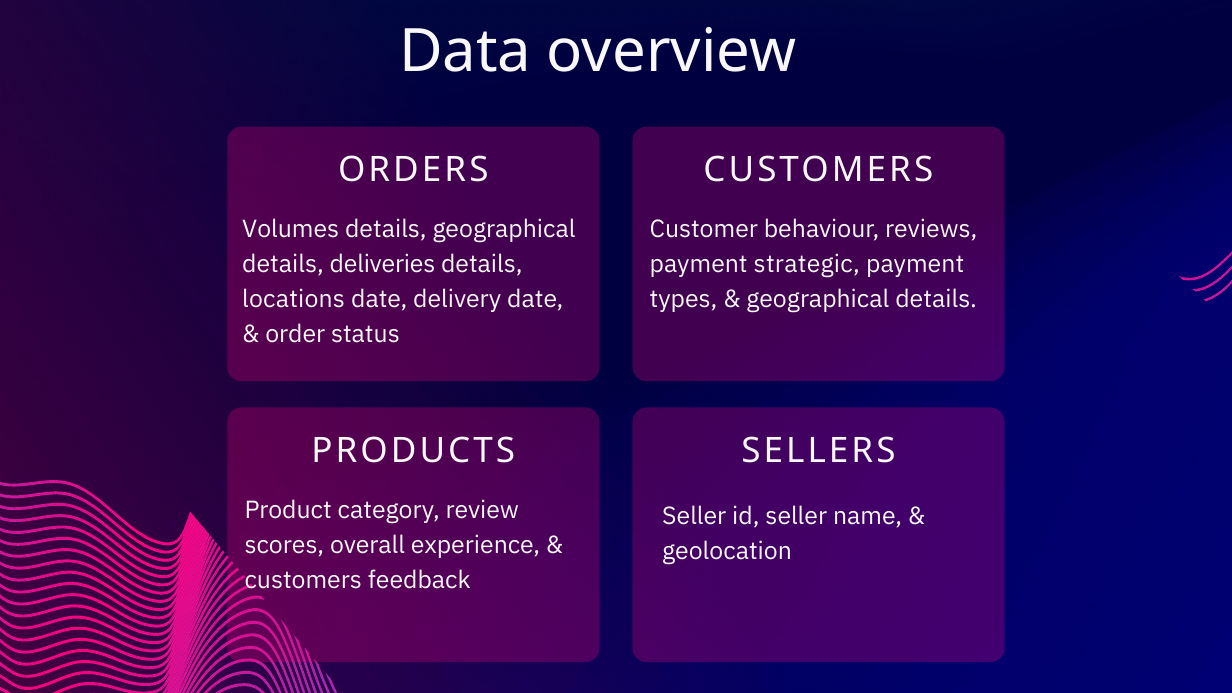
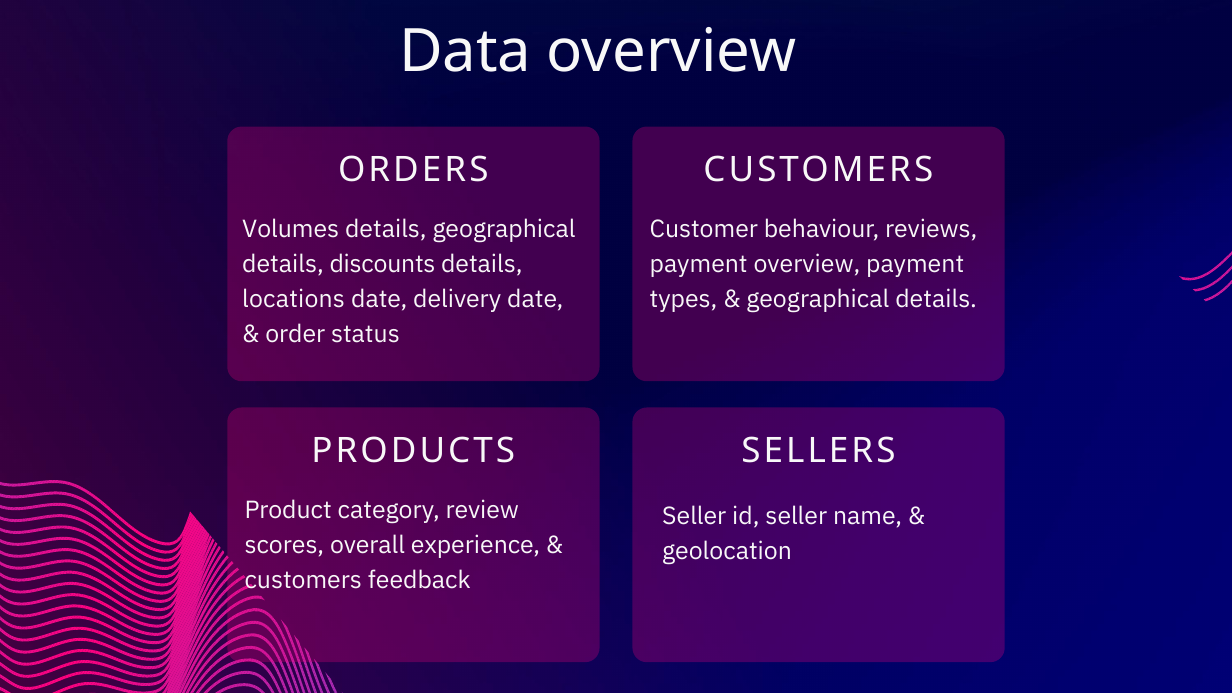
deliveries: deliveries -> discounts (383, 265)
payment strategic: strategic -> overview (807, 265)
